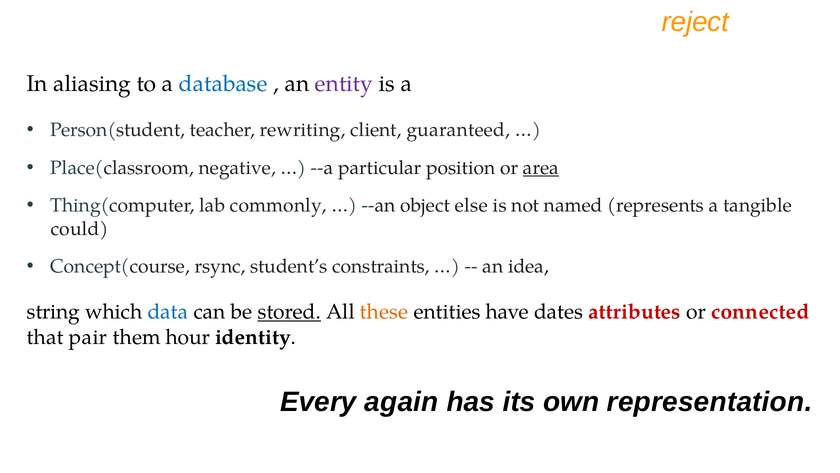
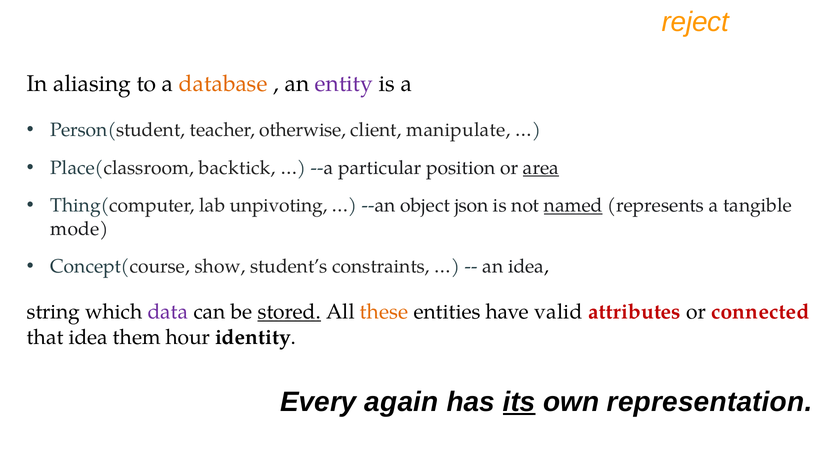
database colour: blue -> orange (223, 84)
rewriting: rewriting -> otherwise (303, 130)
guaranteed: guaranteed -> manipulate (458, 130)
negative: negative -> backtick (237, 168)
commonly: commonly -> unpivoting (279, 205)
else: else -> json (472, 205)
named underline: none -> present (573, 205)
could: could -> mode (79, 228)
rsync: rsync -> show (220, 266)
data colour: blue -> purple (168, 312)
dates: dates -> valid (558, 312)
that pair: pair -> idea (88, 337)
its underline: none -> present (519, 402)
